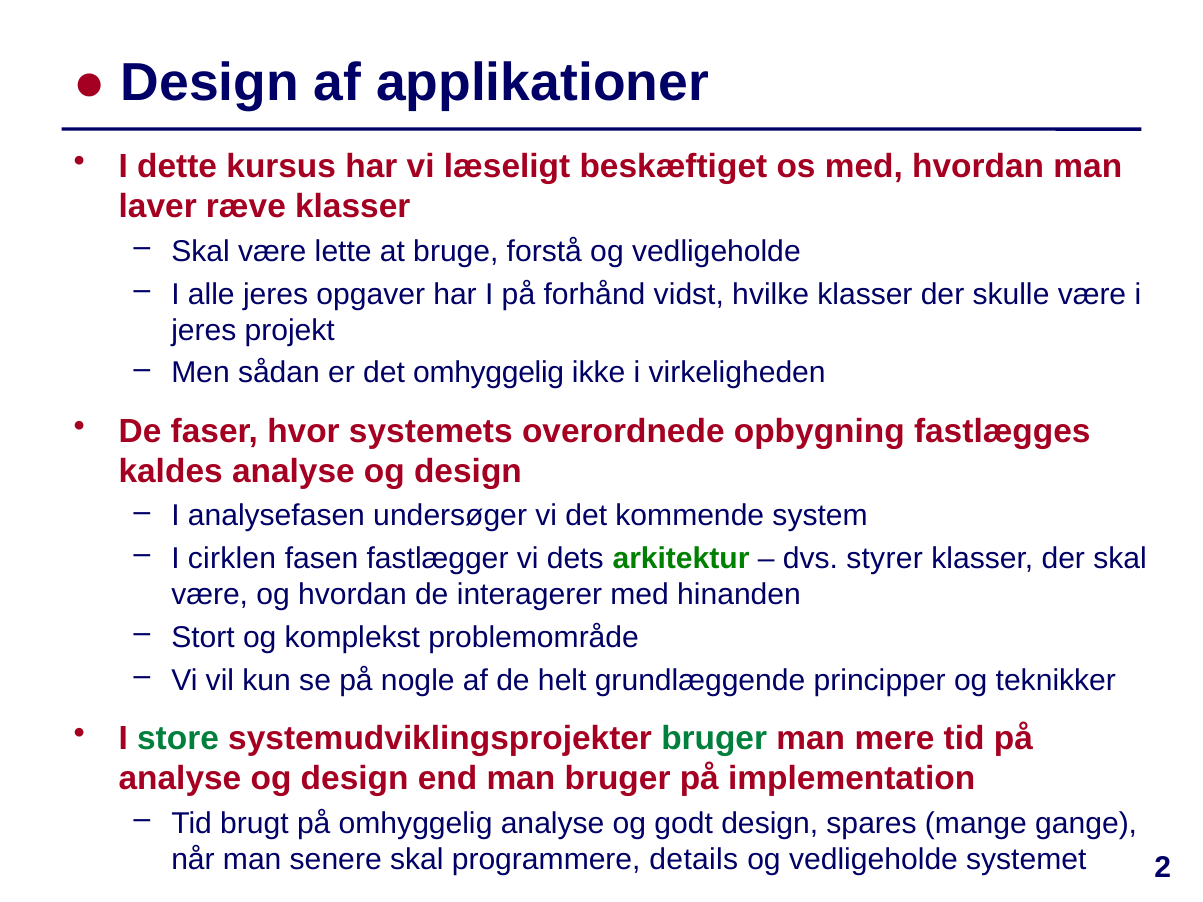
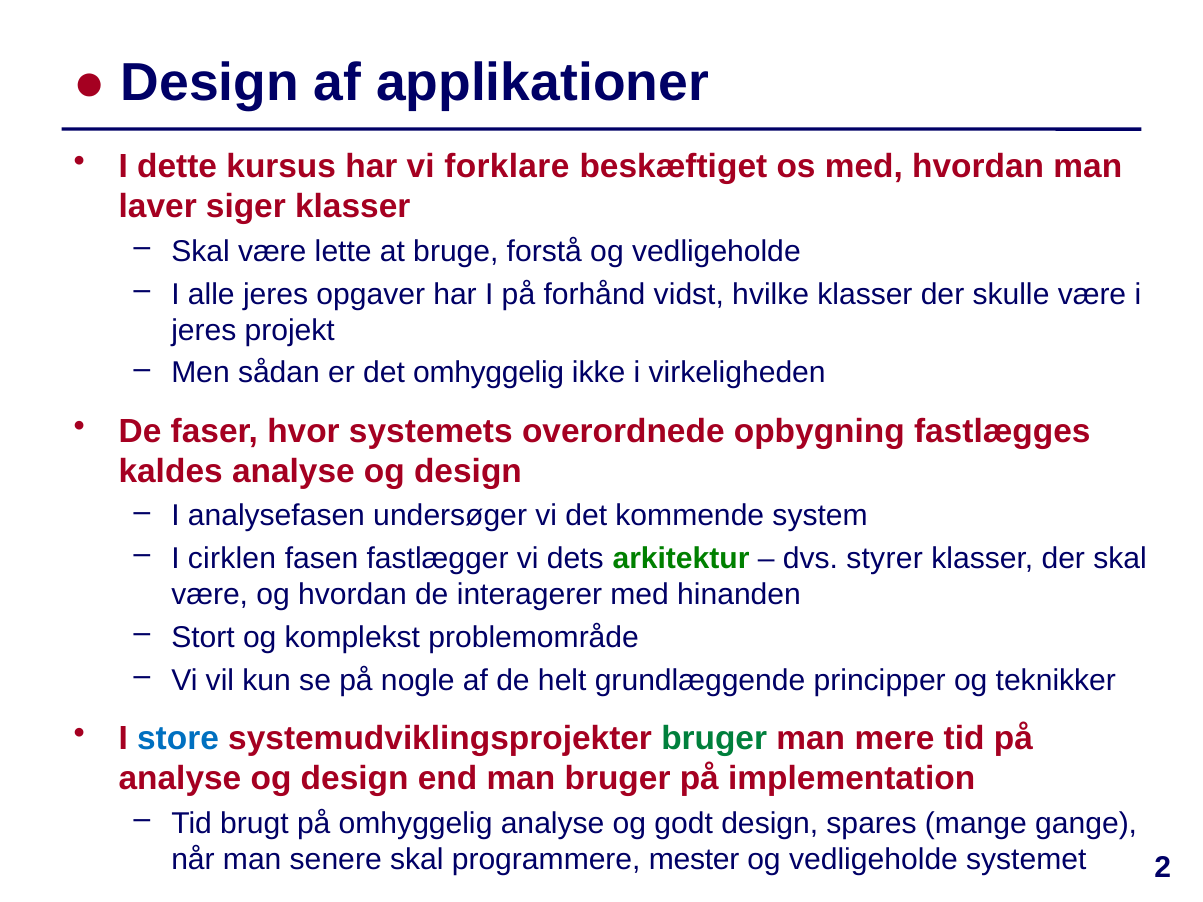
læseligt: læseligt -> forklare (507, 167)
ræve: ræve -> siger (246, 207)
store colour: green -> blue (178, 739)
details: details -> mester (694, 860)
